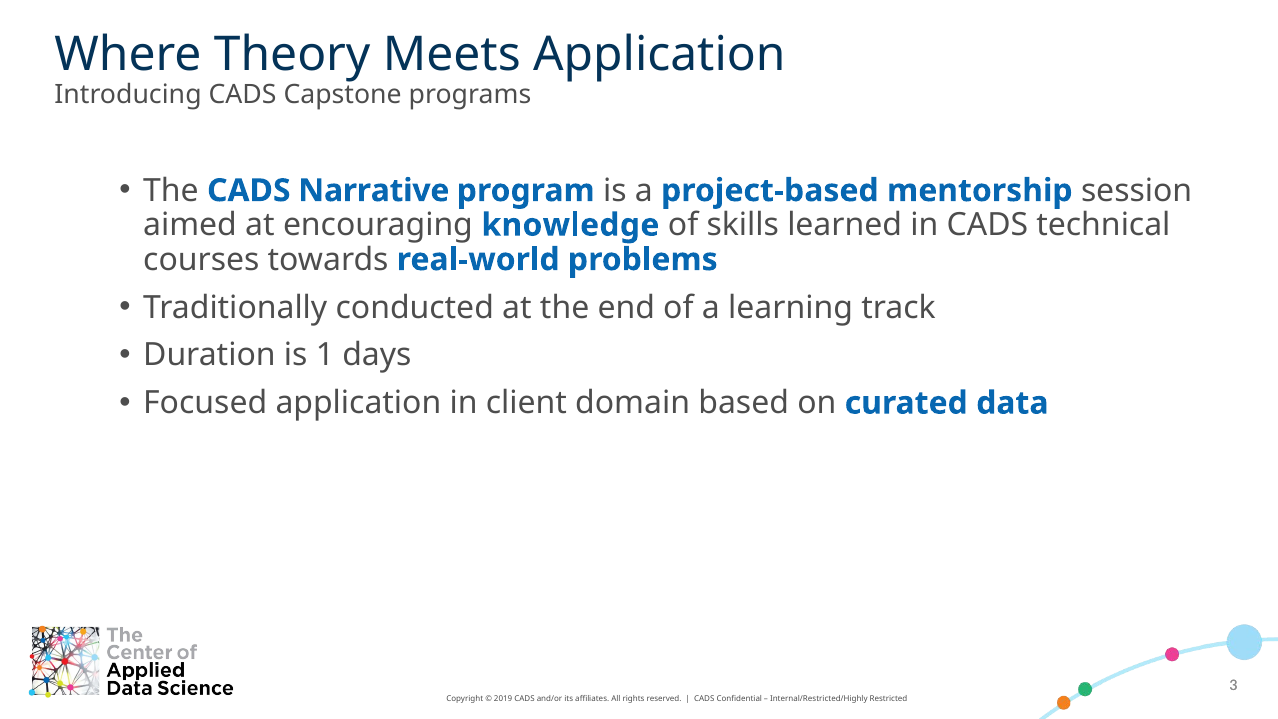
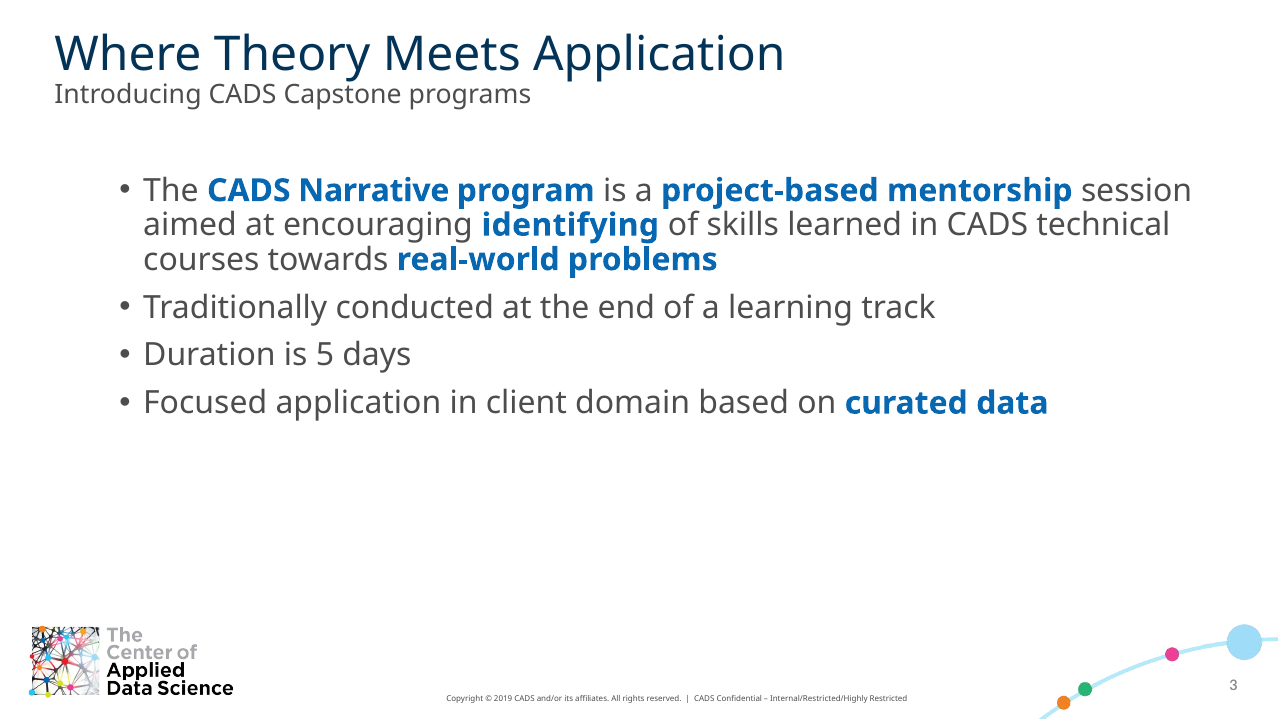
knowledge: knowledge -> identifying (570, 225)
1: 1 -> 5 (325, 355)
